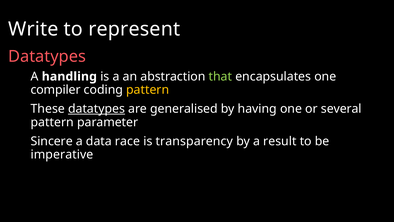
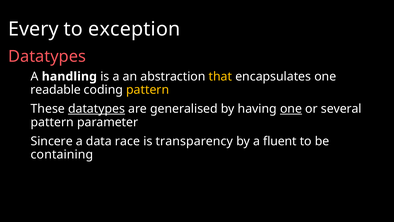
Write: Write -> Every (33, 29)
represent: represent -> exception (134, 29)
that colour: light green -> yellow (220, 76)
compiler: compiler -> readable (56, 90)
one underline: none -> present (291, 109)
result: result -> fluent (280, 141)
imperative: imperative -> containing (62, 154)
